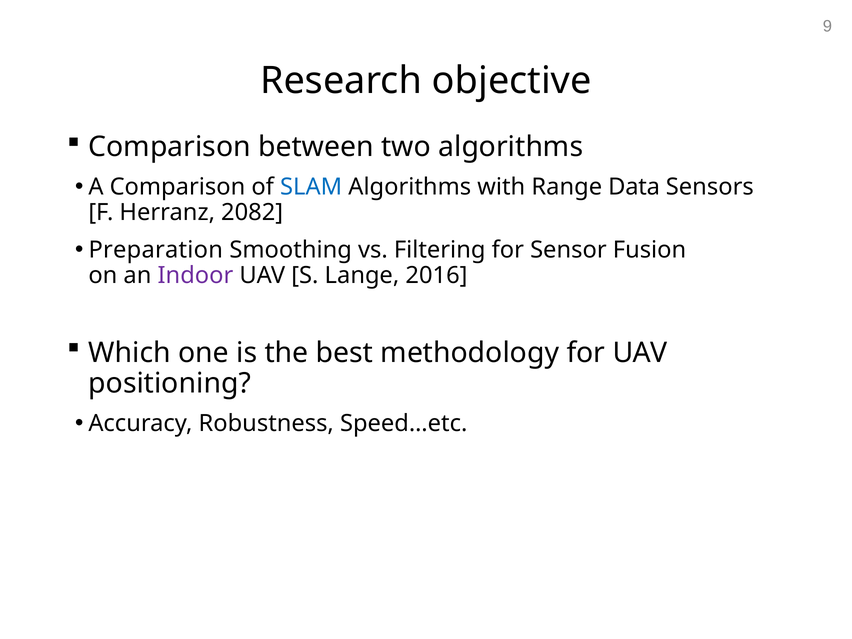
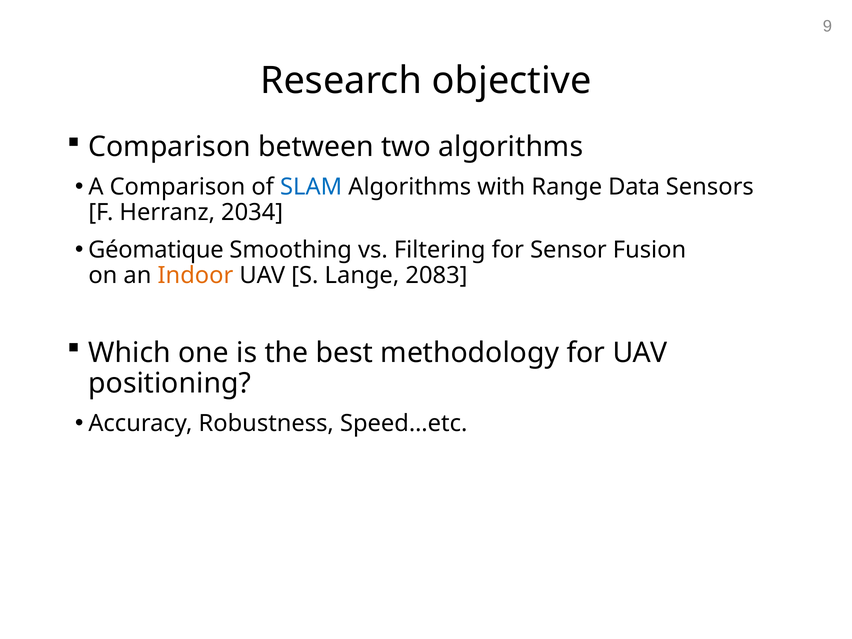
2082: 2082 -> 2034 (252, 212)
Preparation: Preparation -> Géomatique (156, 250)
Indoor colour: purple -> orange (195, 275)
2016: 2016 -> 2083 (436, 275)
